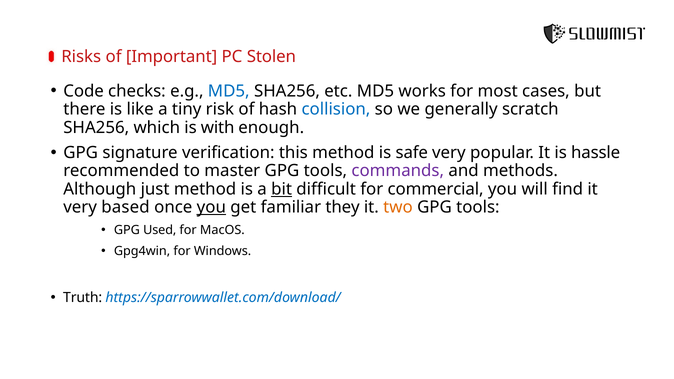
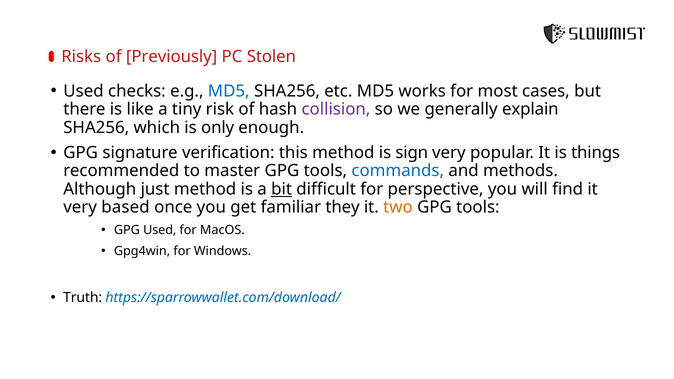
Important: Important -> Previously (172, 57)
Code: Code -> Used (84, 91)
collision colour: blue -> purple (336, 109)
scratch: scratch -> explain (530, 109)
with: with -> only (218, 128)
safe: safe -> sign (412, 153)
hassle: hassle -> things (596, 153)
commands colour: purple -> blue (398, 171)
commercial: commercial -> perspective (436, 189)
you underline: present -> none (211, 207)
